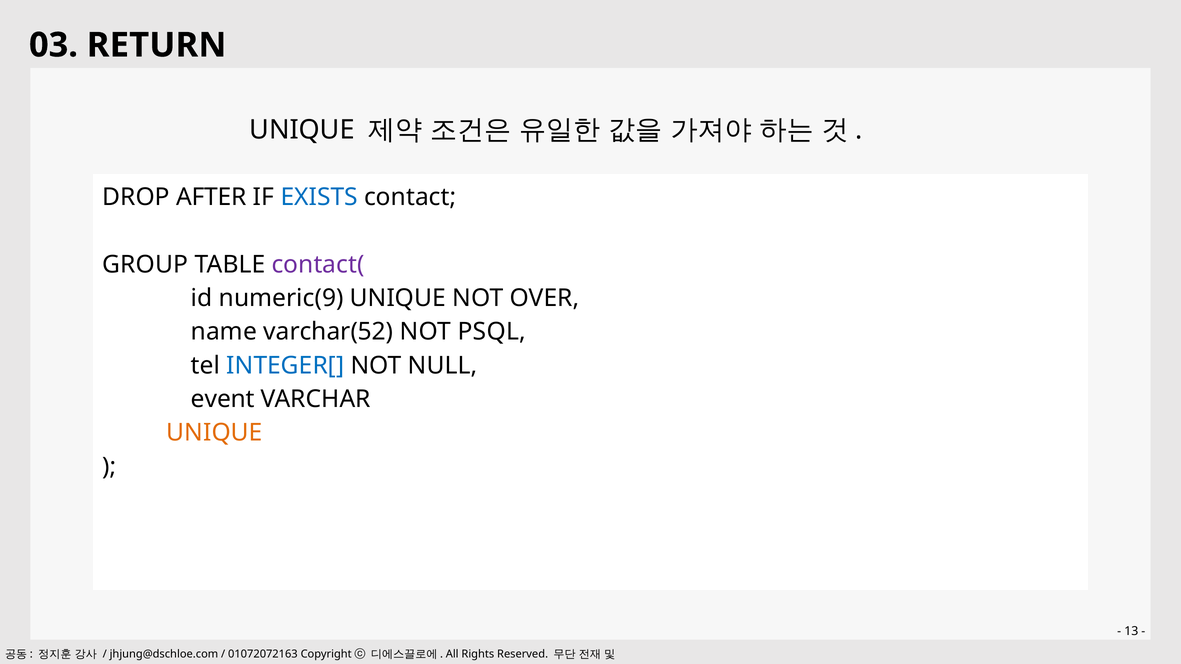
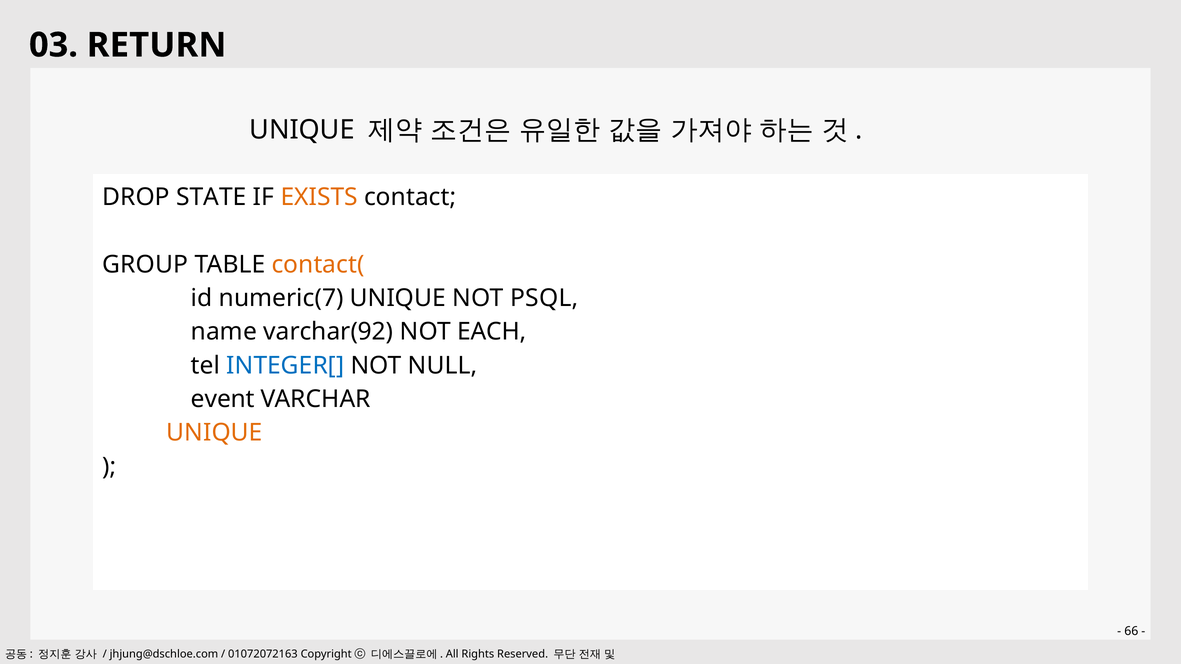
AFTER: AFTER -> STATE (211, 197)
EXISTS colour: blue -> orange (319, 197)
contact( colour: purple -> orange (318, 265)
numeric(9: numeric(9 -> numeric(7 (281, 298)
OVER: OVER -> PSQL (544, 298)
varchar(52: varchar(52 -> varchar(92 (328, 332)
PSQL: PSQL -> EACH (492, 332)
13: 13 -> 66 (1131, 632)
